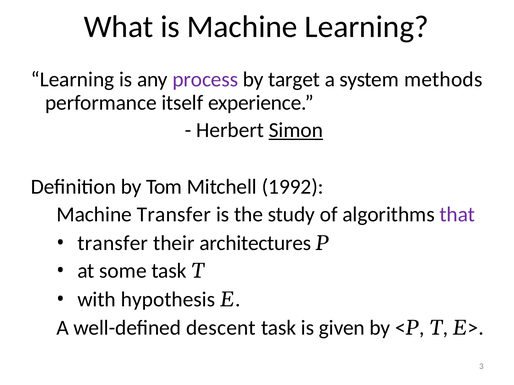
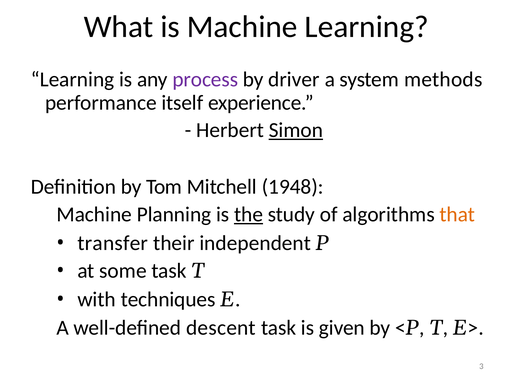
target: target -> driver (294, 79)
1992: 1992 -> 1948 (293, 187)
Machine Transfer: Transfer -> Planning (174, 215)
the underline: none -> present (249, 215)
that colour: purple -> orange (457, 215)
architectures: architectures -> independent (255, 243)
hypothesis: hypothesis -> techniques (168, 300)
